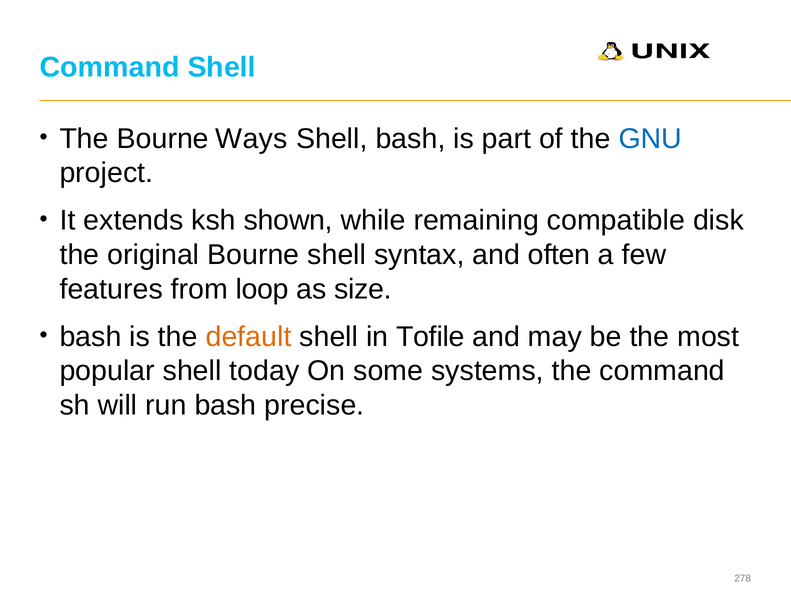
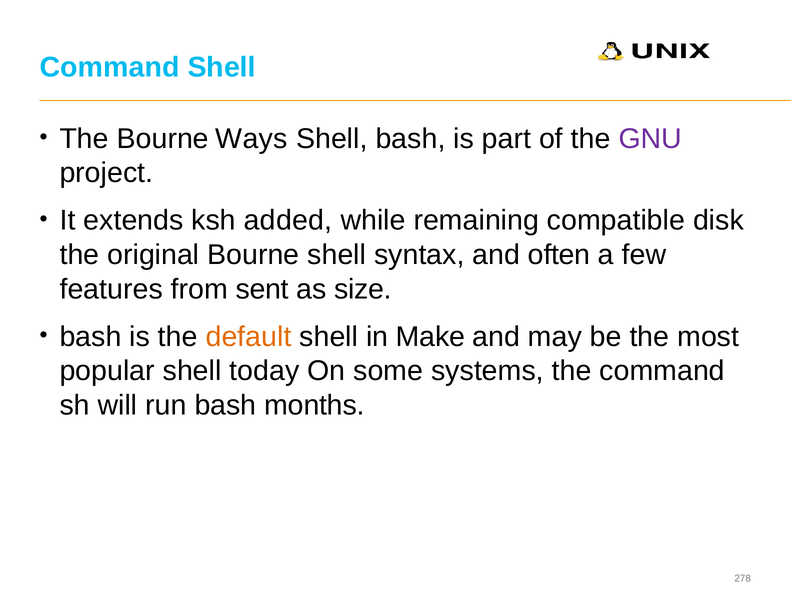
GNU colour: blue -> purple (650, 139)
shown: shown -> added (288, 221)
loop: loop -> sent (262, 289)
Tofile: Tofile -> Make (430, 337)
precise: precise -> months (314, 405)
